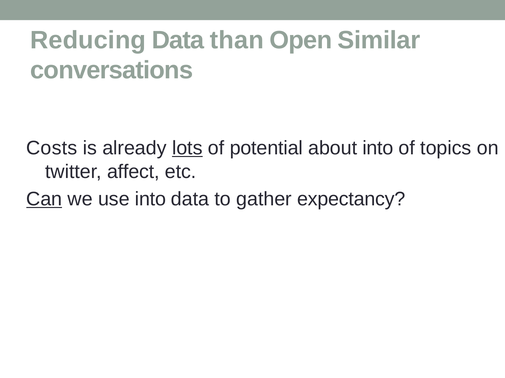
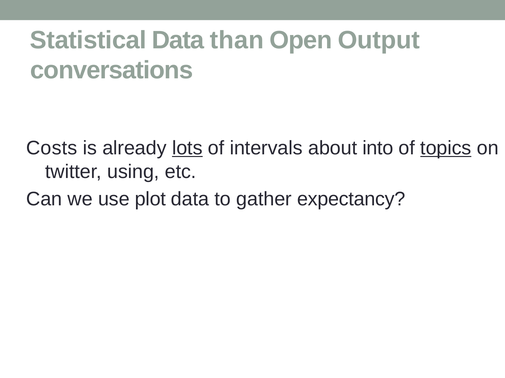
Reducing: Reducing -> Statistical (88, 40)
Similar: Similar -> Output (379, 40)
potential: potential -> intervals (266, 148)
topics underline: none -> present (446, 148)
affect: affect -> using (133, 172)
Can underline: present -> none (44, 199)
use into: into -> plot (150, 199)
